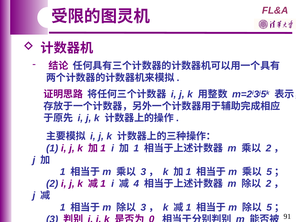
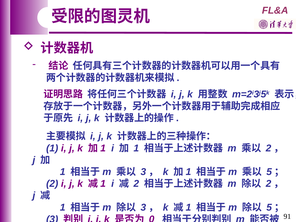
4: 4 -> 2 (136, 184)
